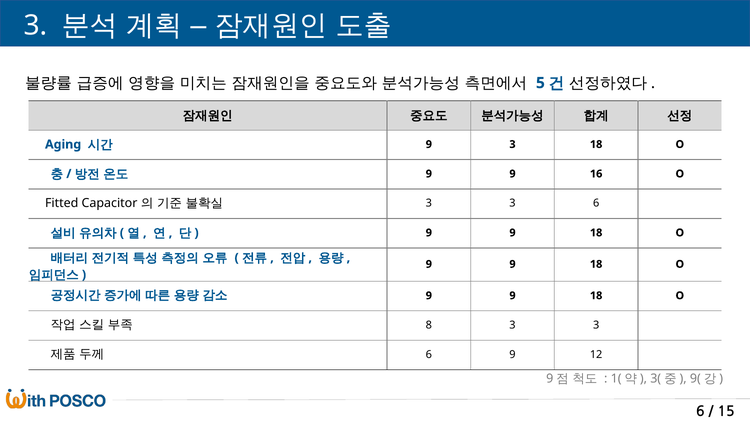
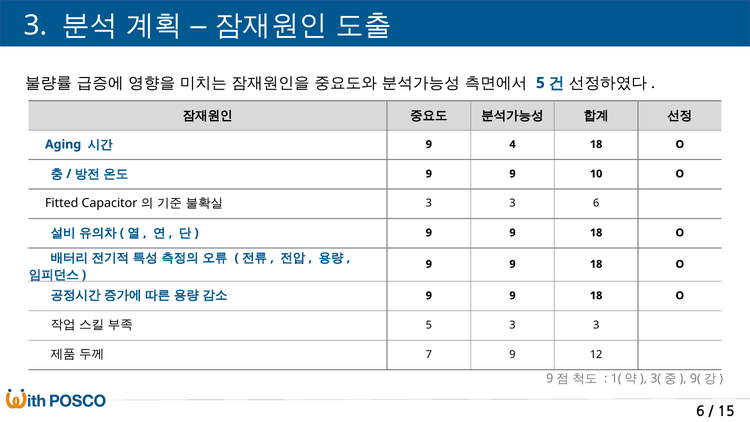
9 3: 3 -> 4 (512, 144)
16: 16 -> 10 (596, 174)
8: 8 -> 5 (429, 325)
6: 6 -> 7 (429, 354)
